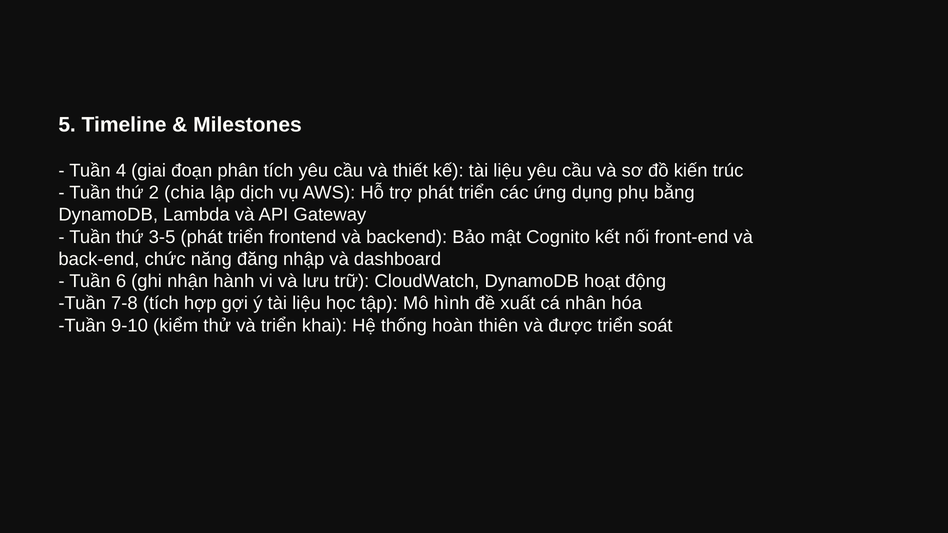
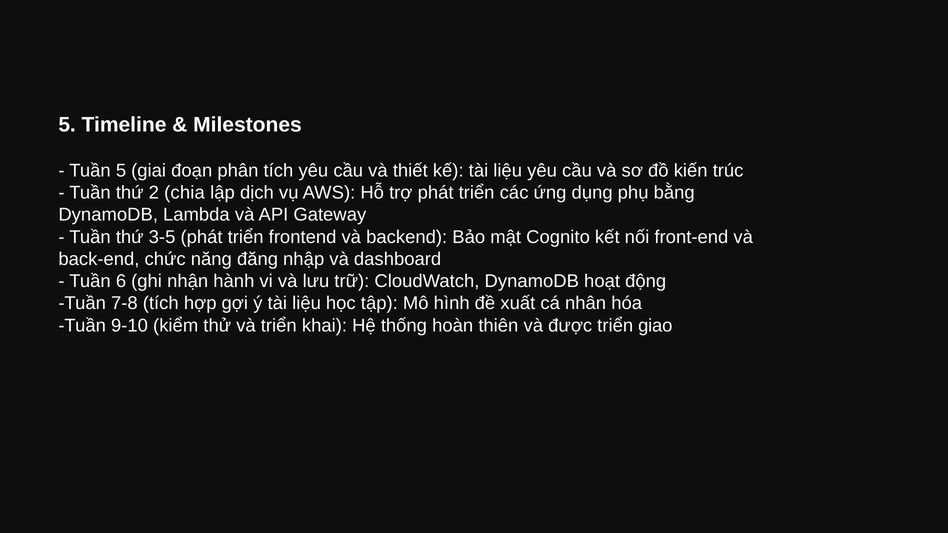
Tuần 4: 4 -> 5 (121, 171)
soát: soát -> giao (655, 326)
